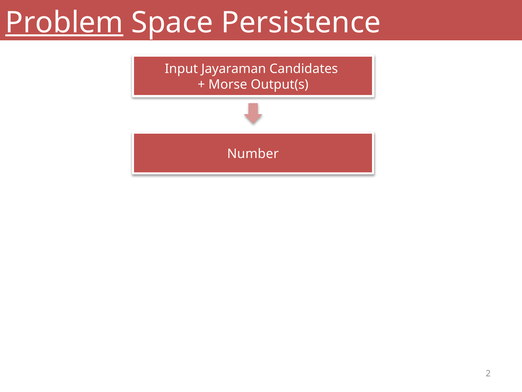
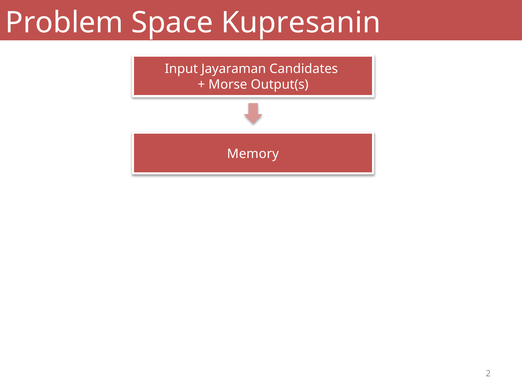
Problem underline: present -> none (64, 23)
Persistence: Persistence -> Kupresanin (301, 23)
Number: Number -> Memory (253, 154)
